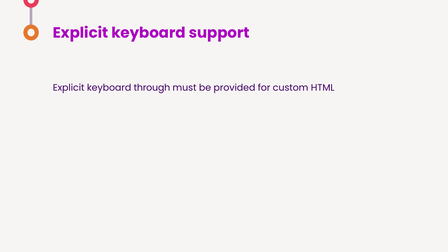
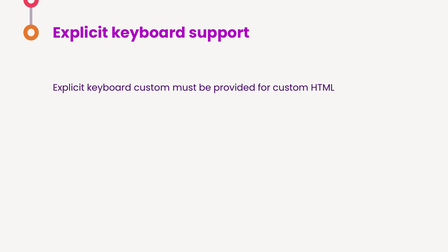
keyboard through: through -> custom (152, 88)
